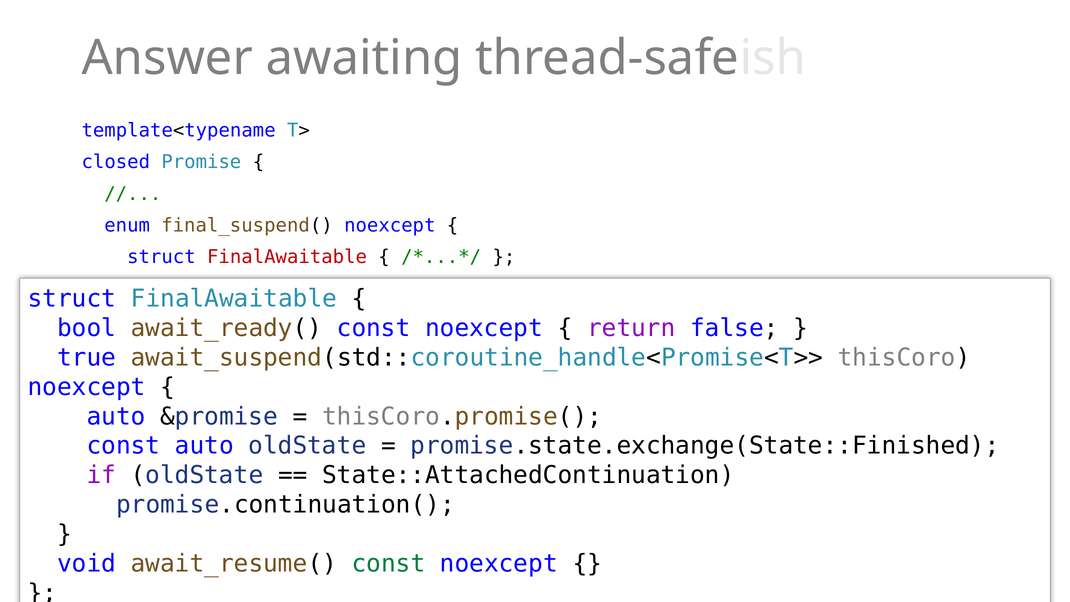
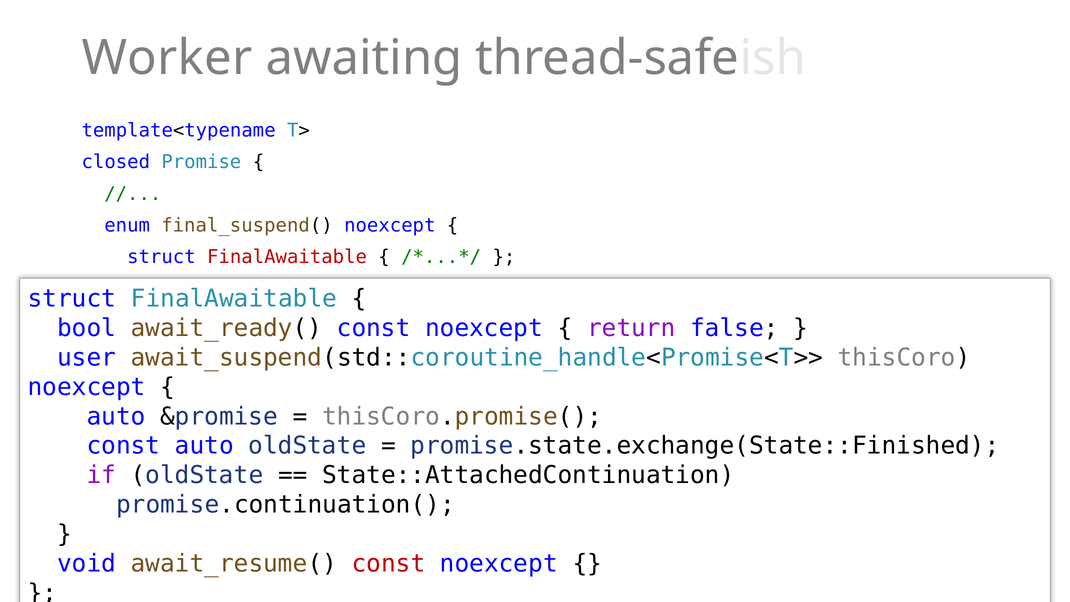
Answer: Answer -> Worker (167, 58)
true: true -> user (87, 358)
const colour: green -> red (389, 563)
